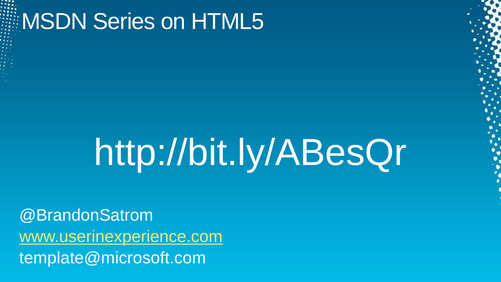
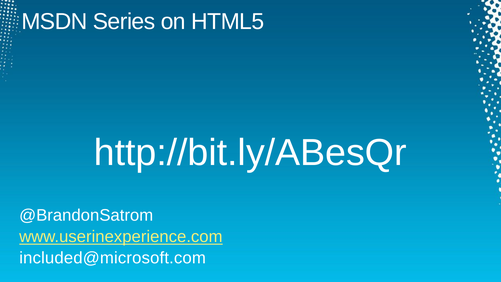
template@microsoft.com: template@microsoft.com -> included@microsoft.com (113, 258)
